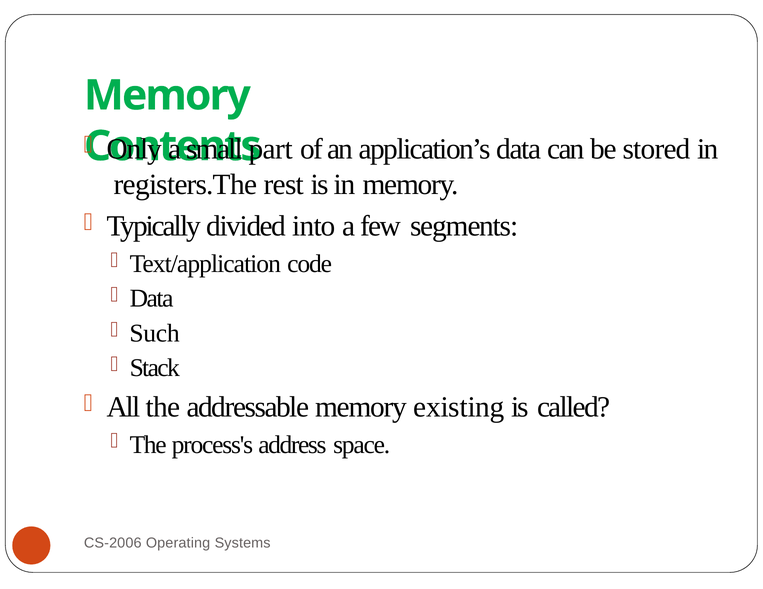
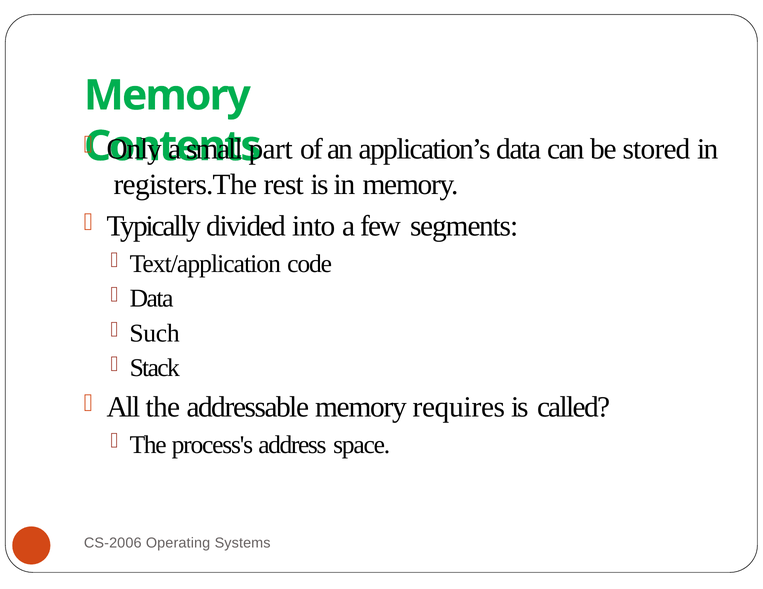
existing: existing -> requires (459, 408)
